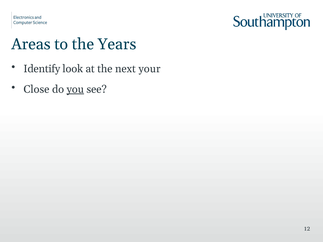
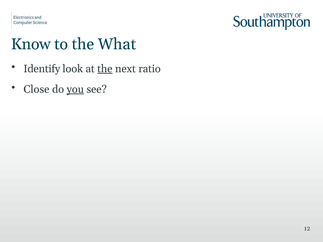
Areas: Areas -> Know (31, 44)
Years: Years -> What (117, 44)
the underline: none -> present (105, 69)
your: your -> ratio (150, 69)
